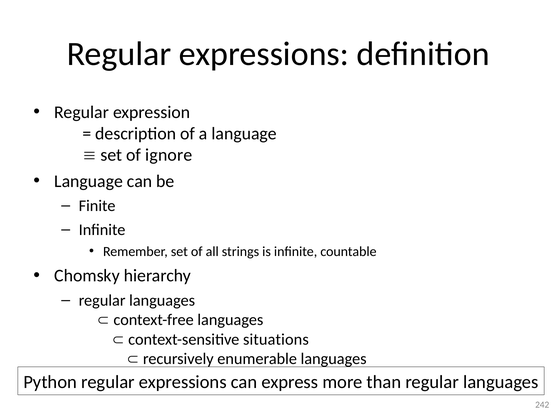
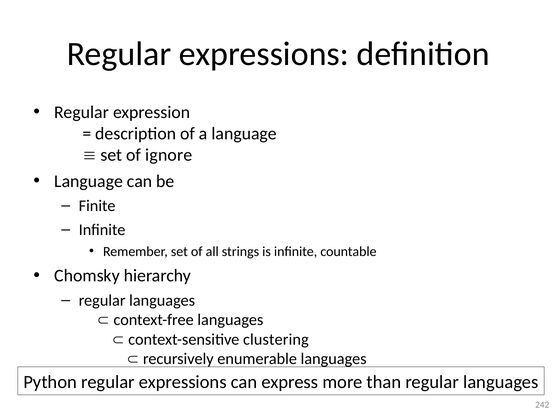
situations: situations -> clustering (276, 339)
